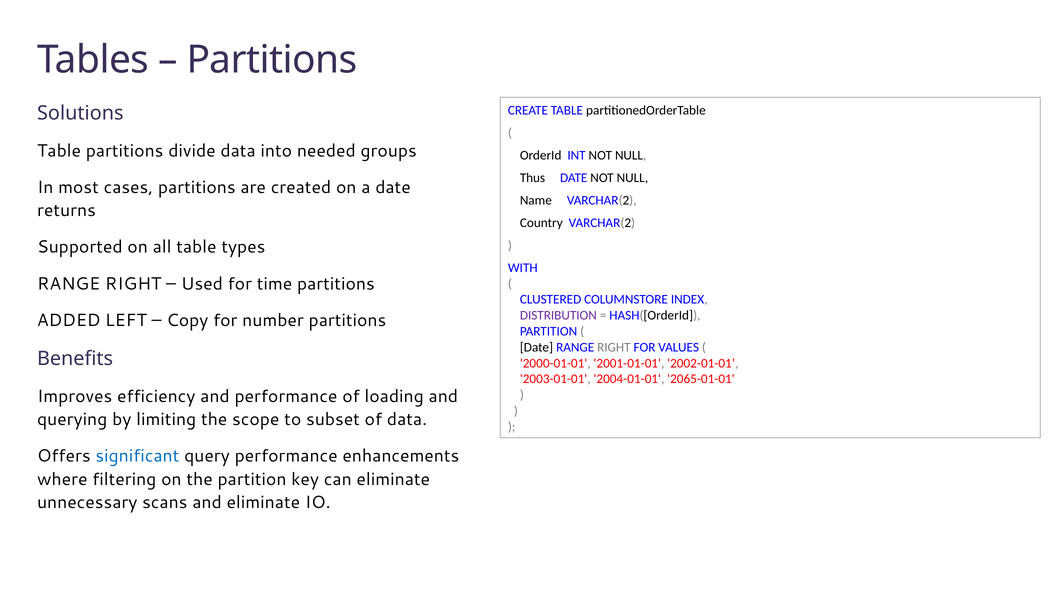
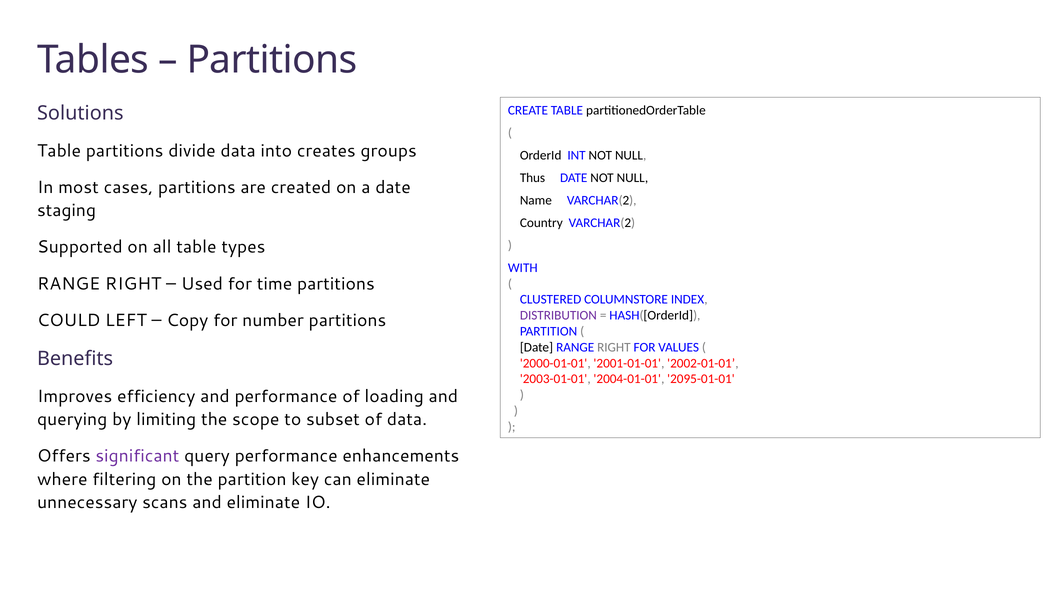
needed: needed -> creates (326, 151)
returns: returns -> staging (67, 211)
ADDED: ADDED -> COULD (69, 320)
2065-01-01: 2065-01-01 -> 2095-01-01 (701, 379)
significant colour: blue -> purple (137, 456)
